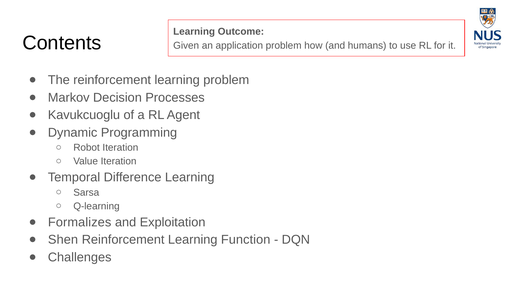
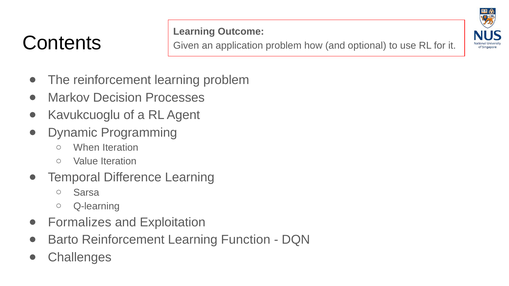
humans: humans -> optional (367, 46)
Robot: Robot -> When (86, 148)
Shen: Shen -> Barto (63, 240)
